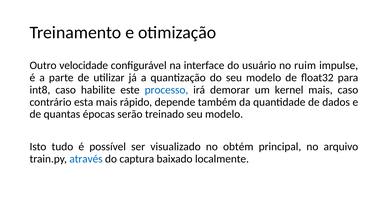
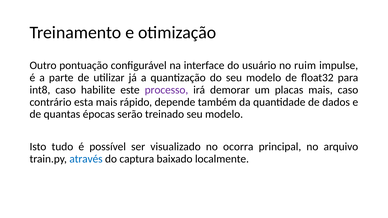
velocidade: velocidade -> pontuação (84, 66)
processo colour: blue -> purple (166, 90)
kernel: kernel -> placas (289, 90)
obtém: obtém -> ocorra (238, 147)
